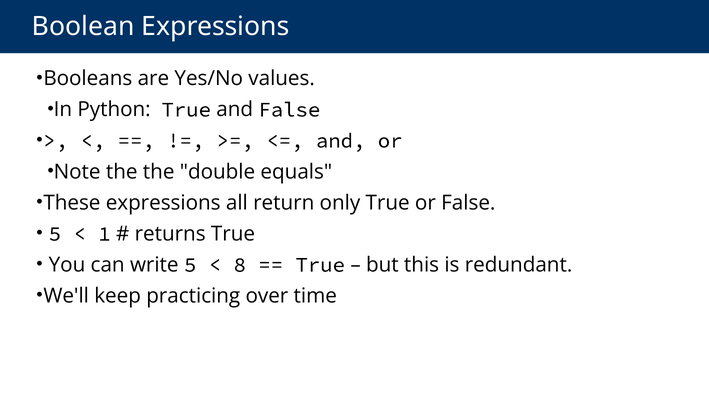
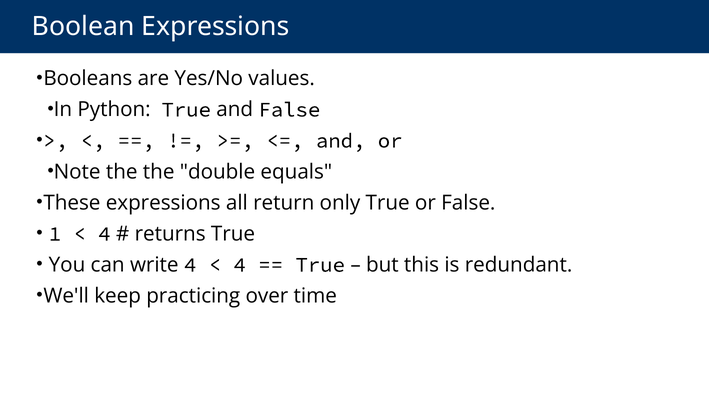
5: 5 -> 1 (55, 234)
1: 1 -> 4 (104, 234)
write 5: 5 -> 4 (190, 265)
8: 8 -> 4 (240, 265)
